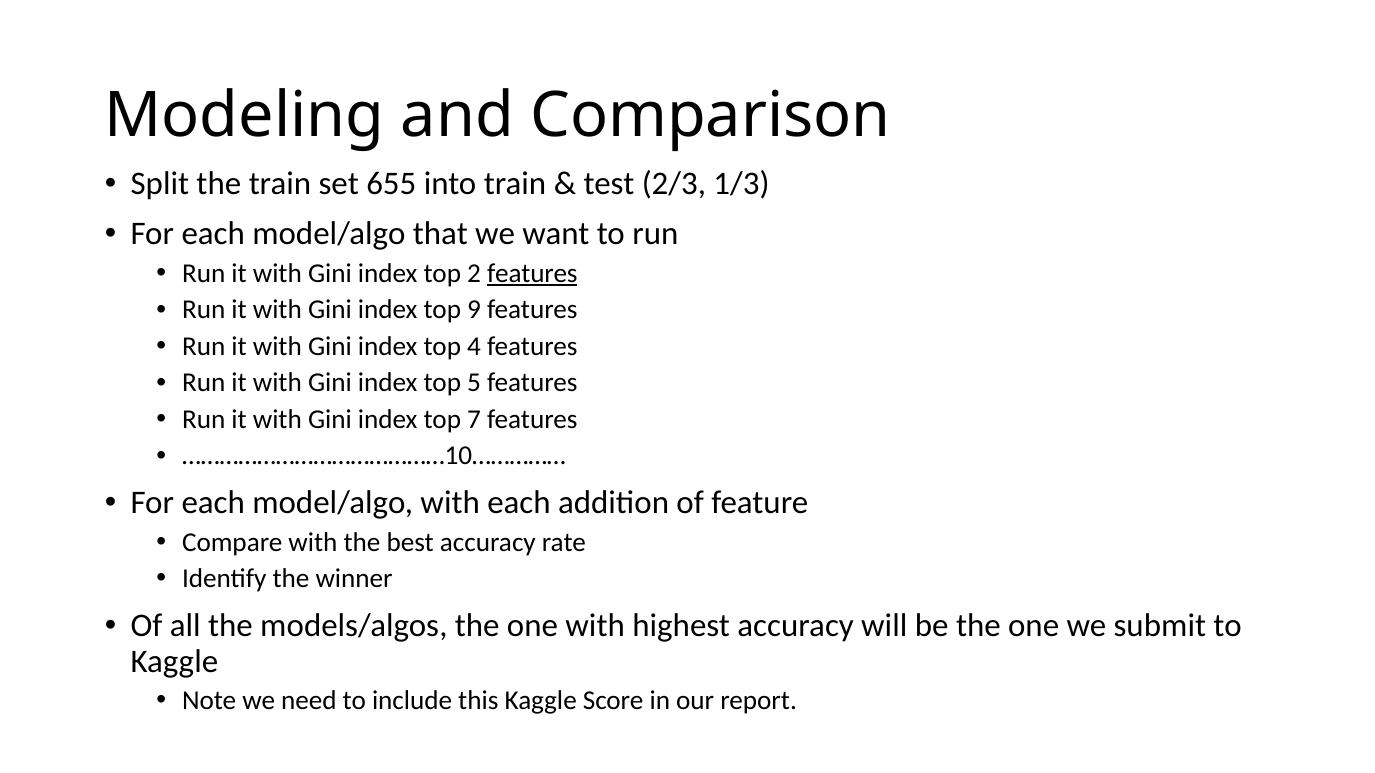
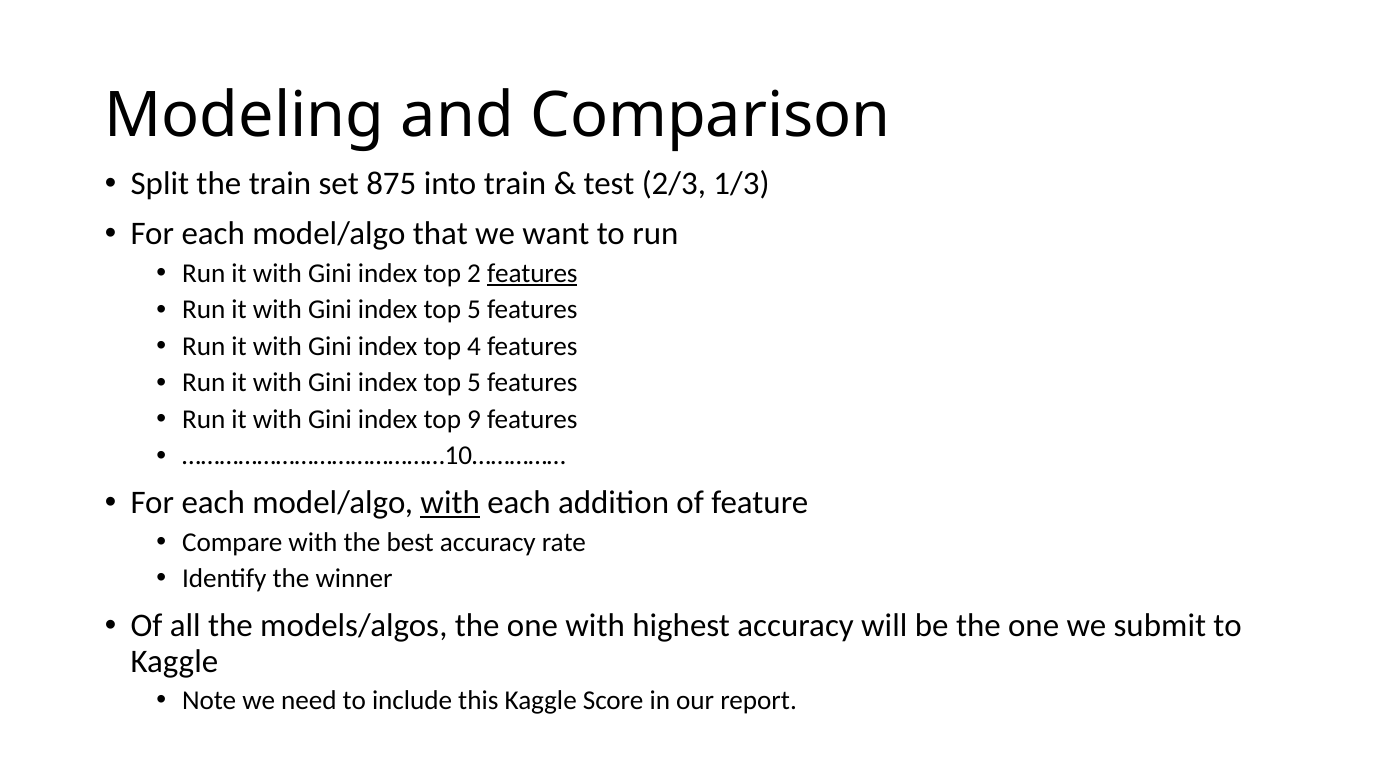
655: 655 -> 875 (391, 184)
9: 9 -> 5 (474, 310)
7: 7 -> 9 (474, 420)
with underline: none -> present (450, 503)
